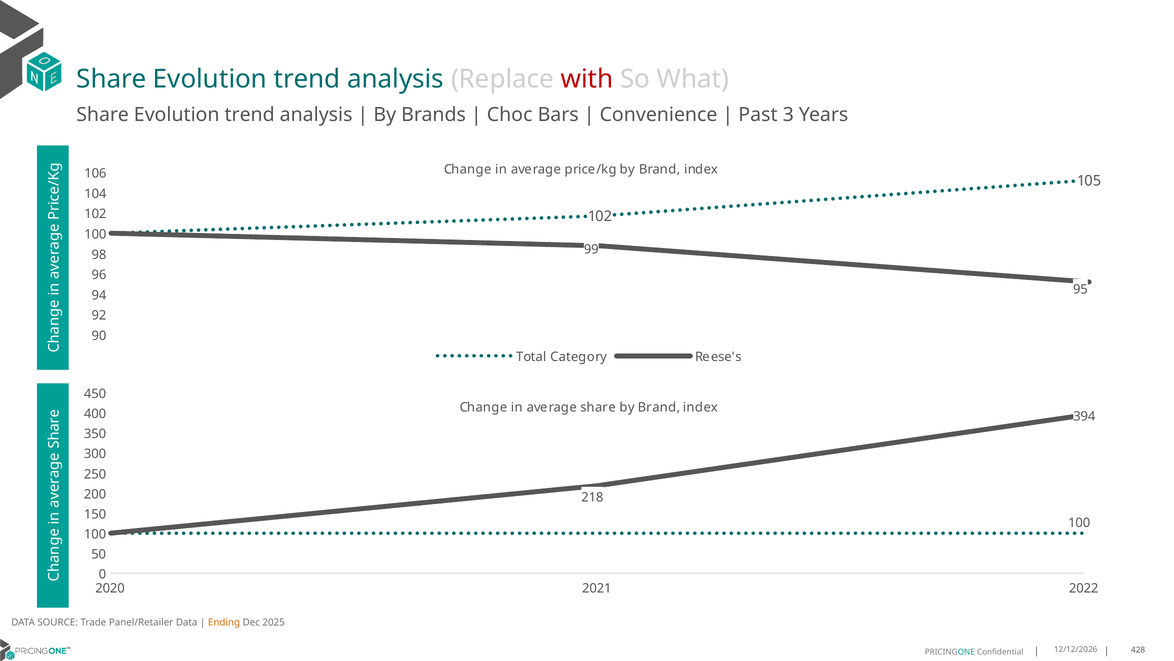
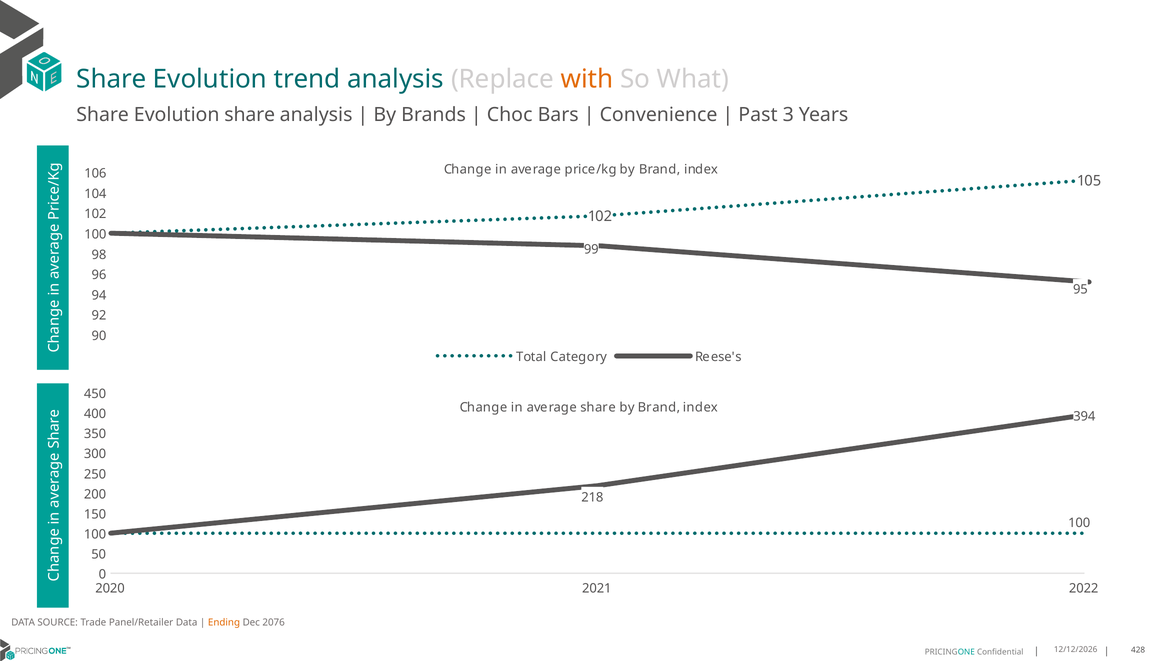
with colour: red -> orange (587, 79)
trend: trend -> share (250, 114)
2025: 2025 -> 2076 (274, 622)
